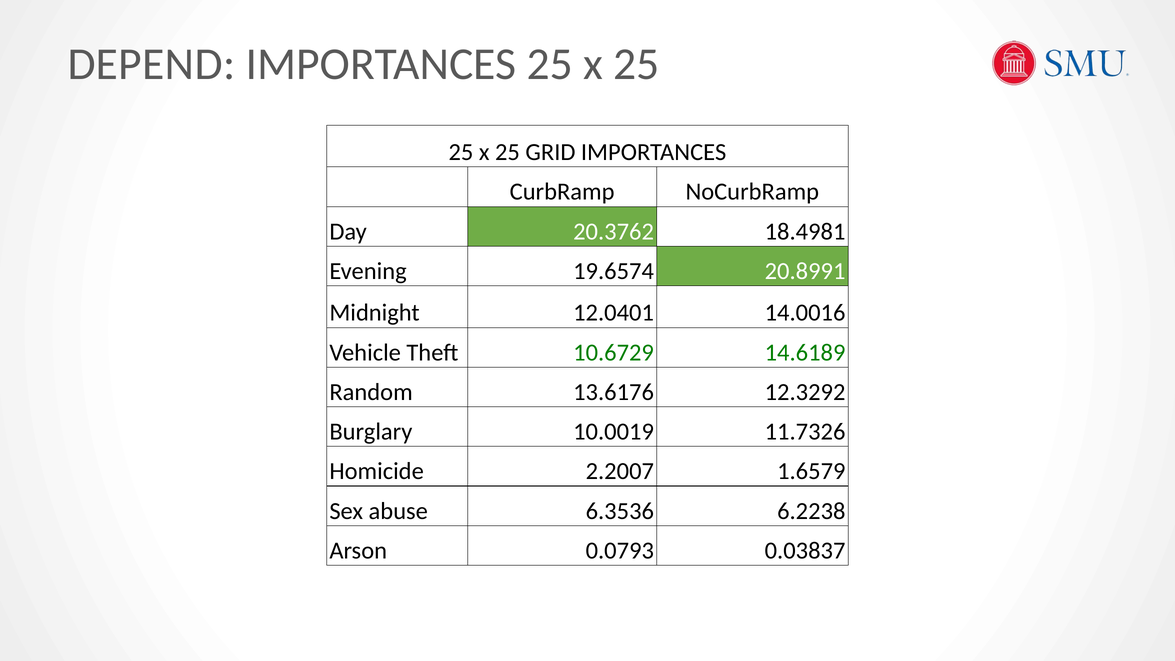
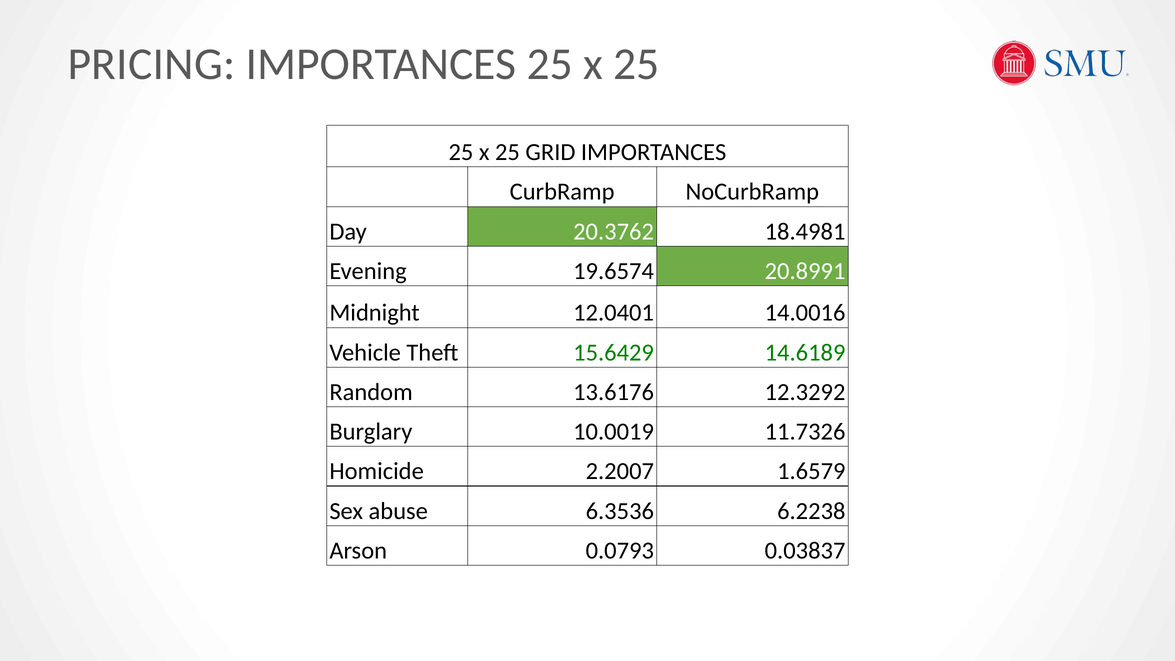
DEPEND: DEPEND -> PRICING (151, 64)
10.6729: 10.6729 -> 15.6429 (614, 352)
